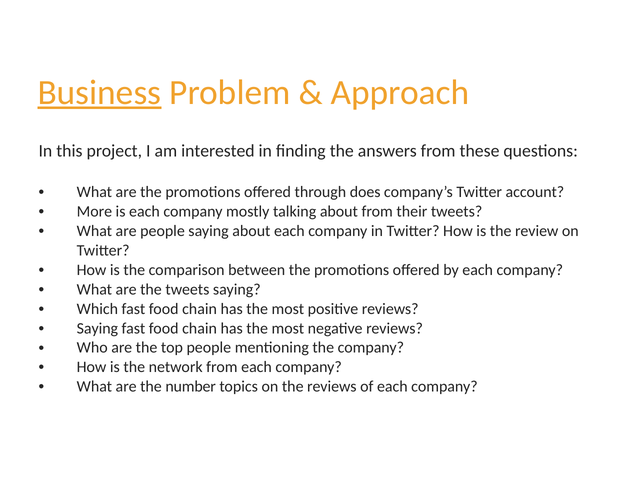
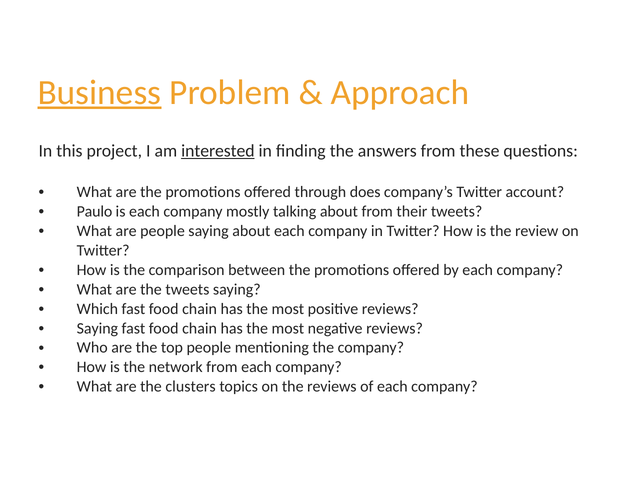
interested underline: none -> present (218, 151)
More: More -> Paulo (94, 212)
number: number -> clusters (191, 387)
